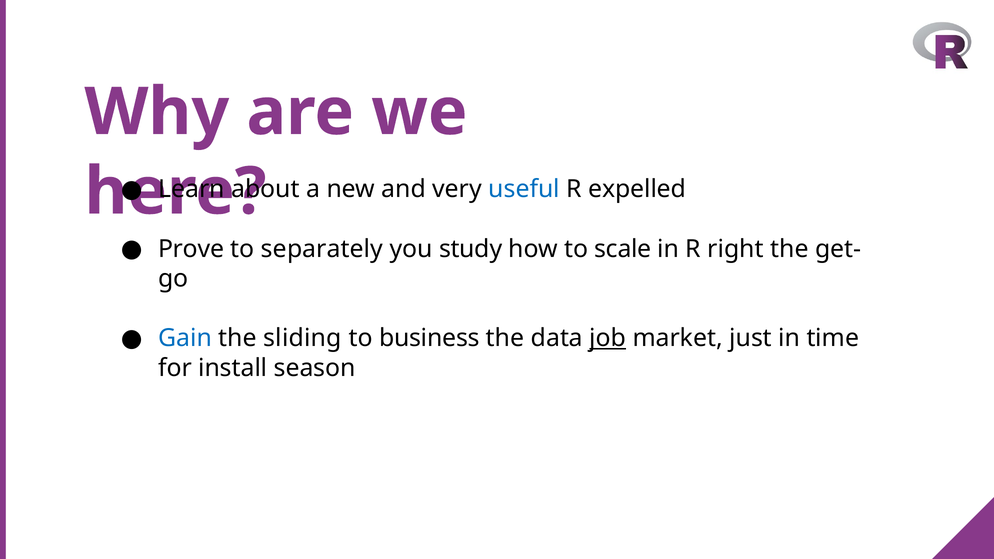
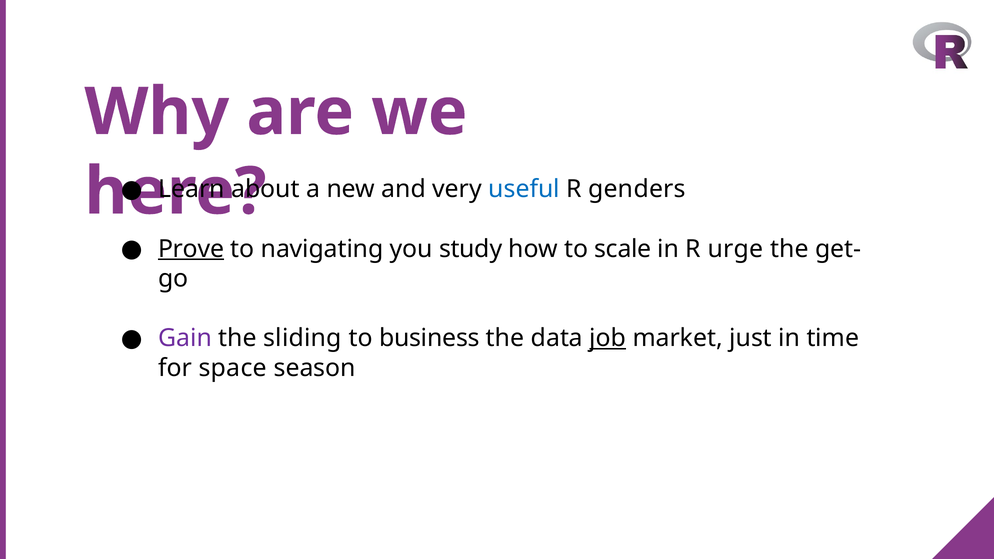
expelled: expelled -> genders (637, 189)
Prove underline: none -> present (191, 249)
separately: separately -> navigating (322, 249)
right: right -> urge (735, 249)
Gain colour: blue -> purple (185, 338)
install: install -> space (233, 368)
